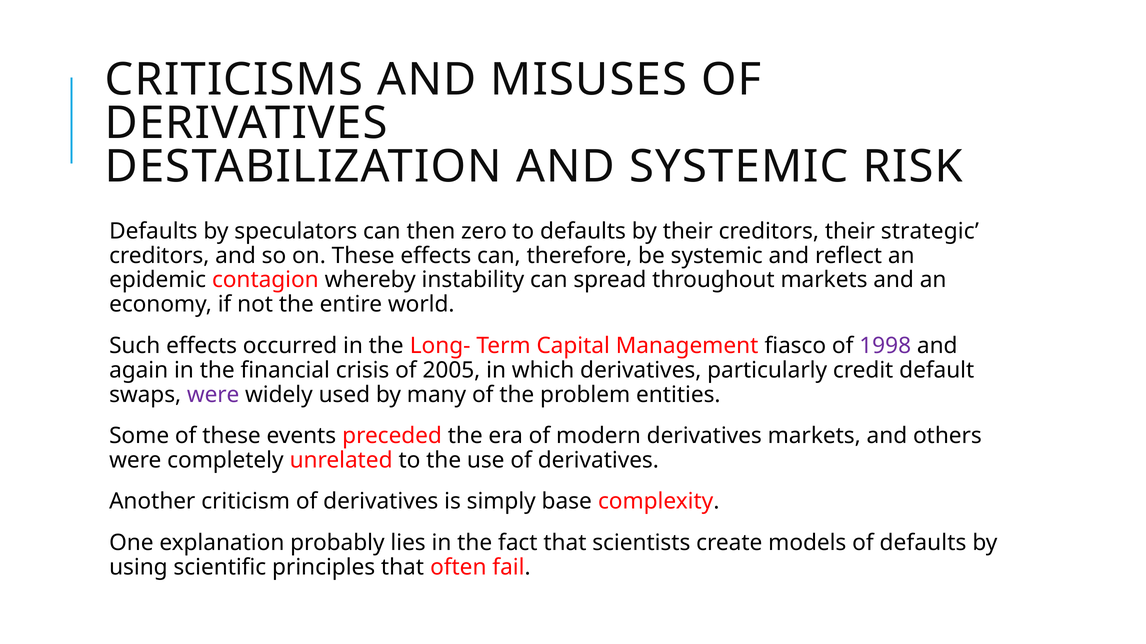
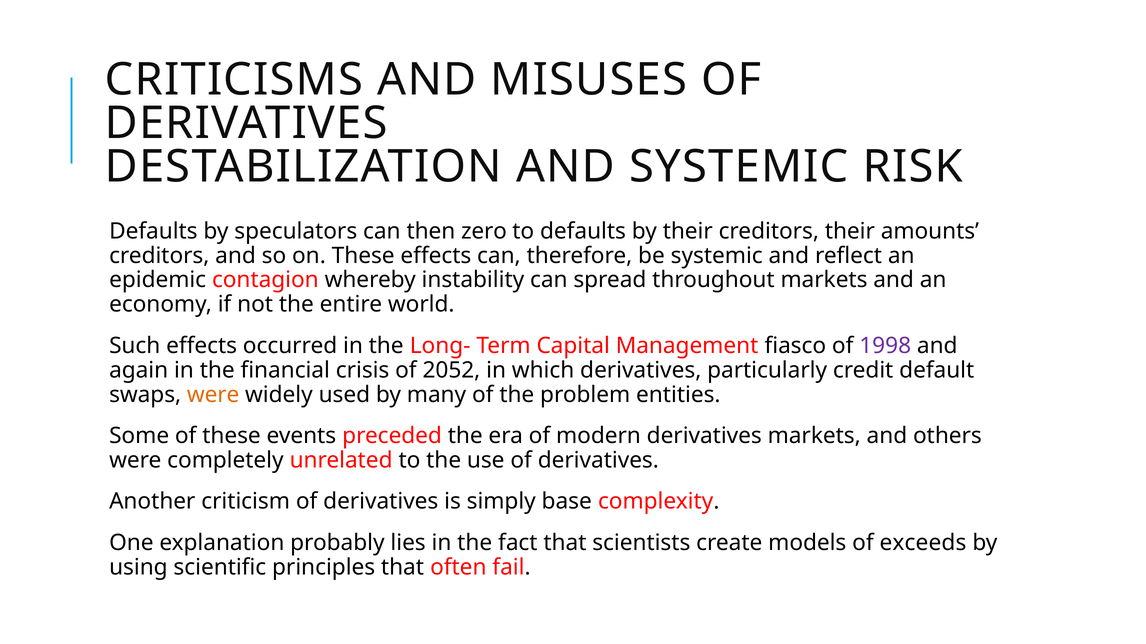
strategic: strategic -> amounts (930, 231)
2005: 2005 -> 2052 (451, 370)
were colour: purple -> orange (213, 395)
of defaults: defaults -> exceeds (923, 543)
